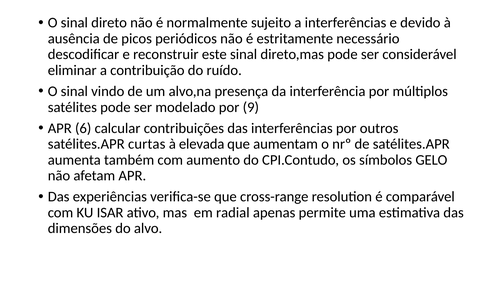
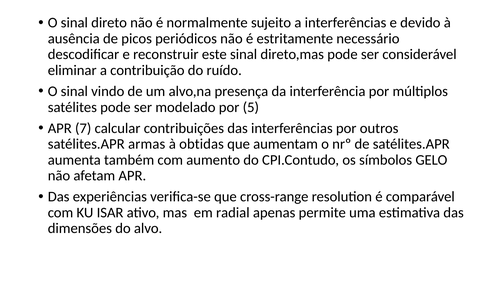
9: 9 -> 5 (251, 107)
6: 6 -> 7 (83, 128)
curtas: curtas -> armas (147, 144)
elevada: elevada -> obtidas (202, 144)
